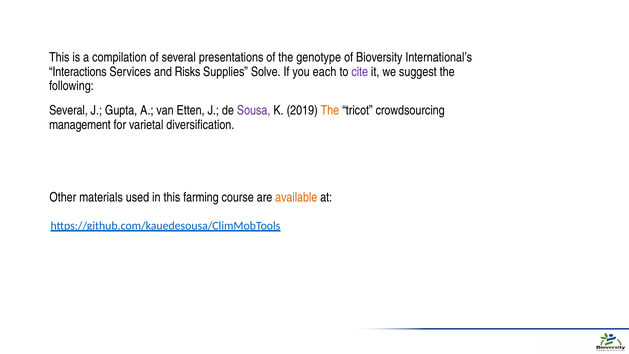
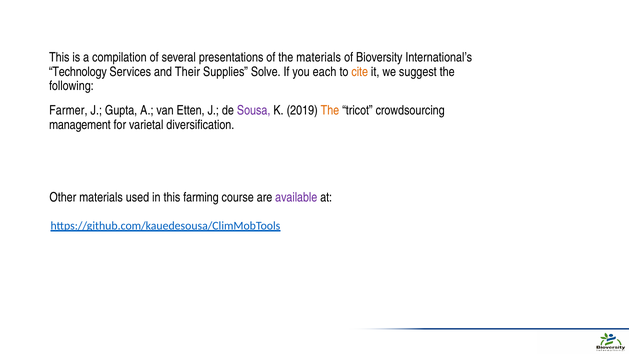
the genotype: genotype -> materials (319, 57)
Interactions: Interactions -> Technology (78, 72)
Risks: Risks -> Their (187, 72)
cite colour: purple -> orange (360, 72)
Several: Several -> Farmer (68, 110)
available colour: orange -> purple (296, 197)
